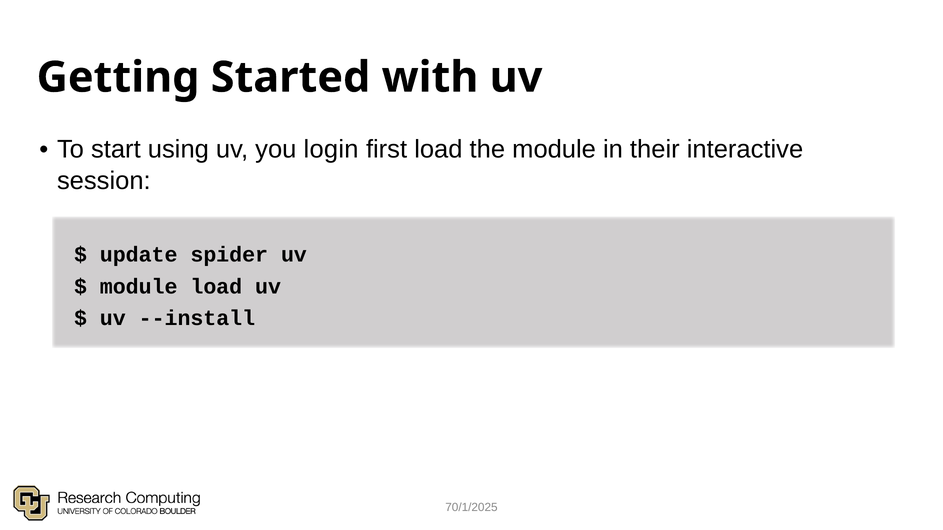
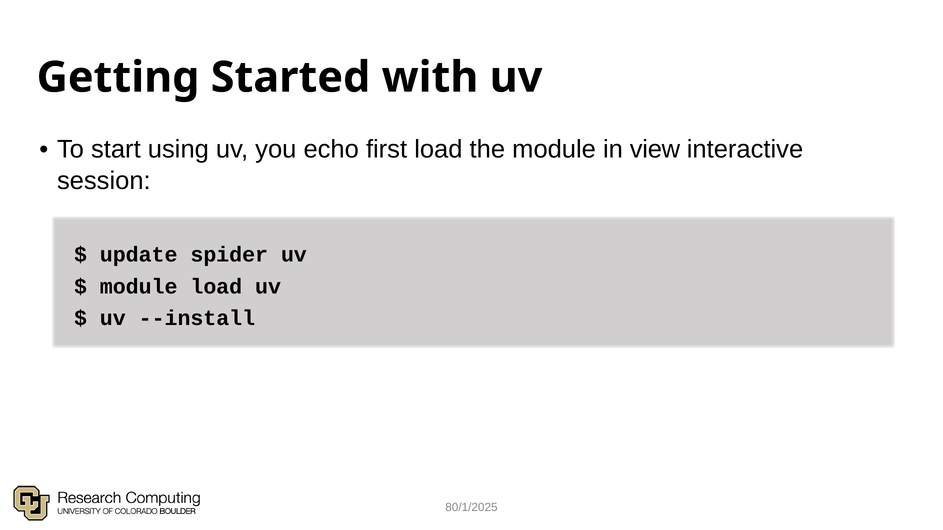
login: login -> echo (331, 150)
their: their -> view (655, 150)
70/1/2025: 70/1/2025 -> 80/1/2025 (471, 508)
